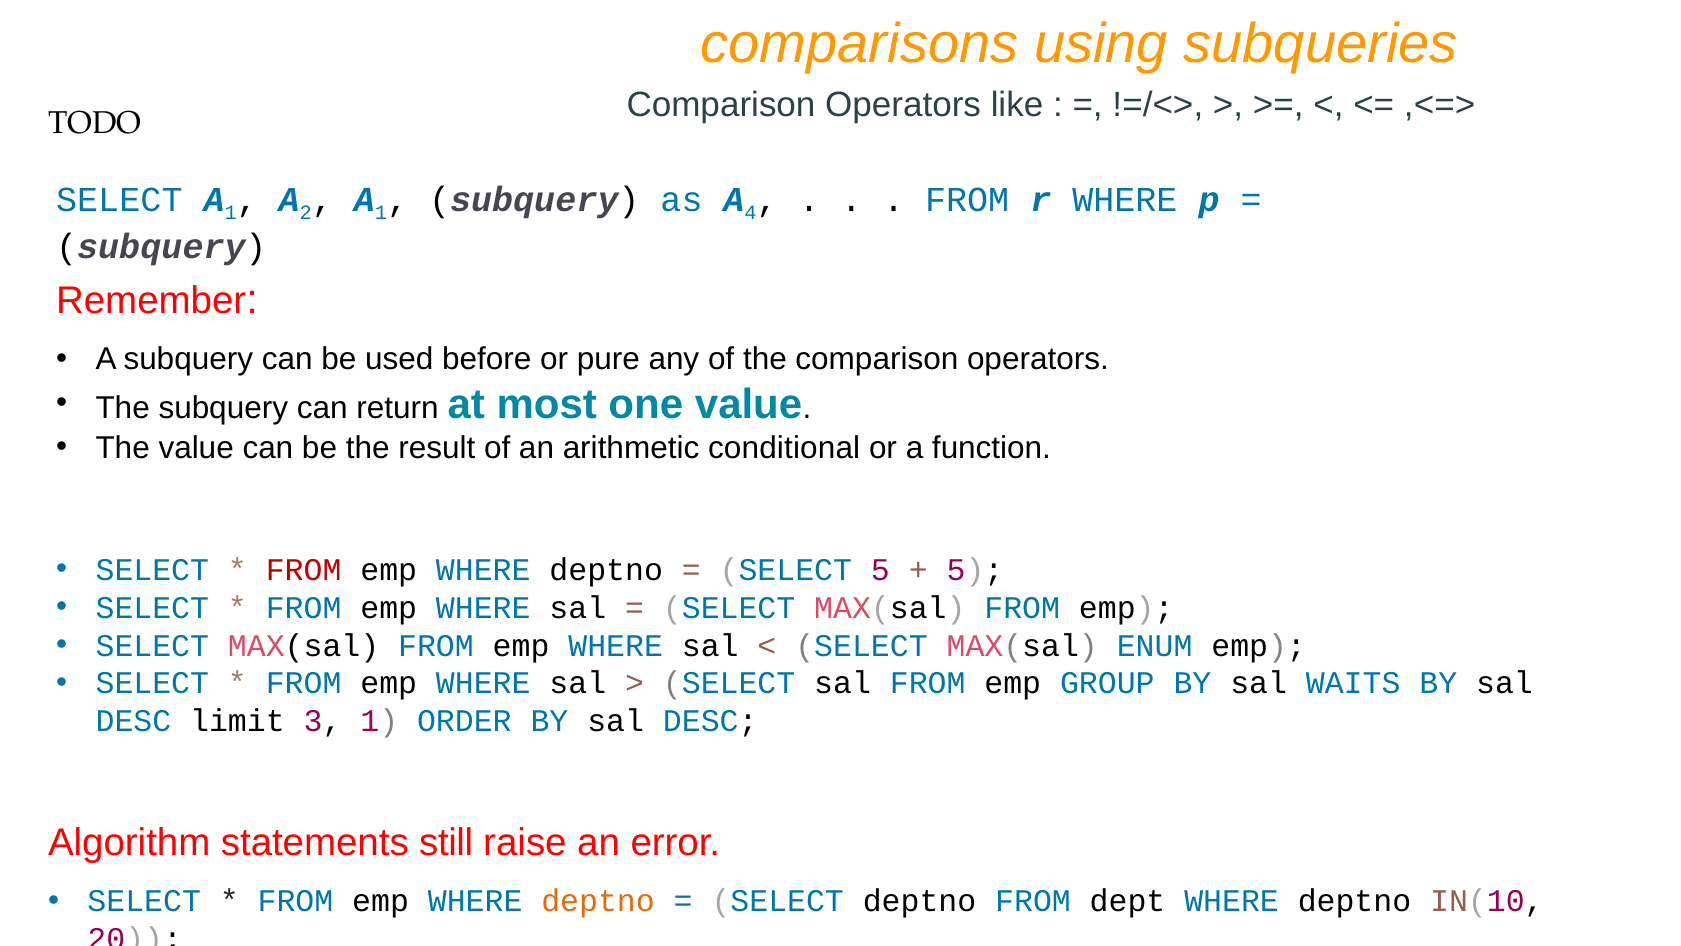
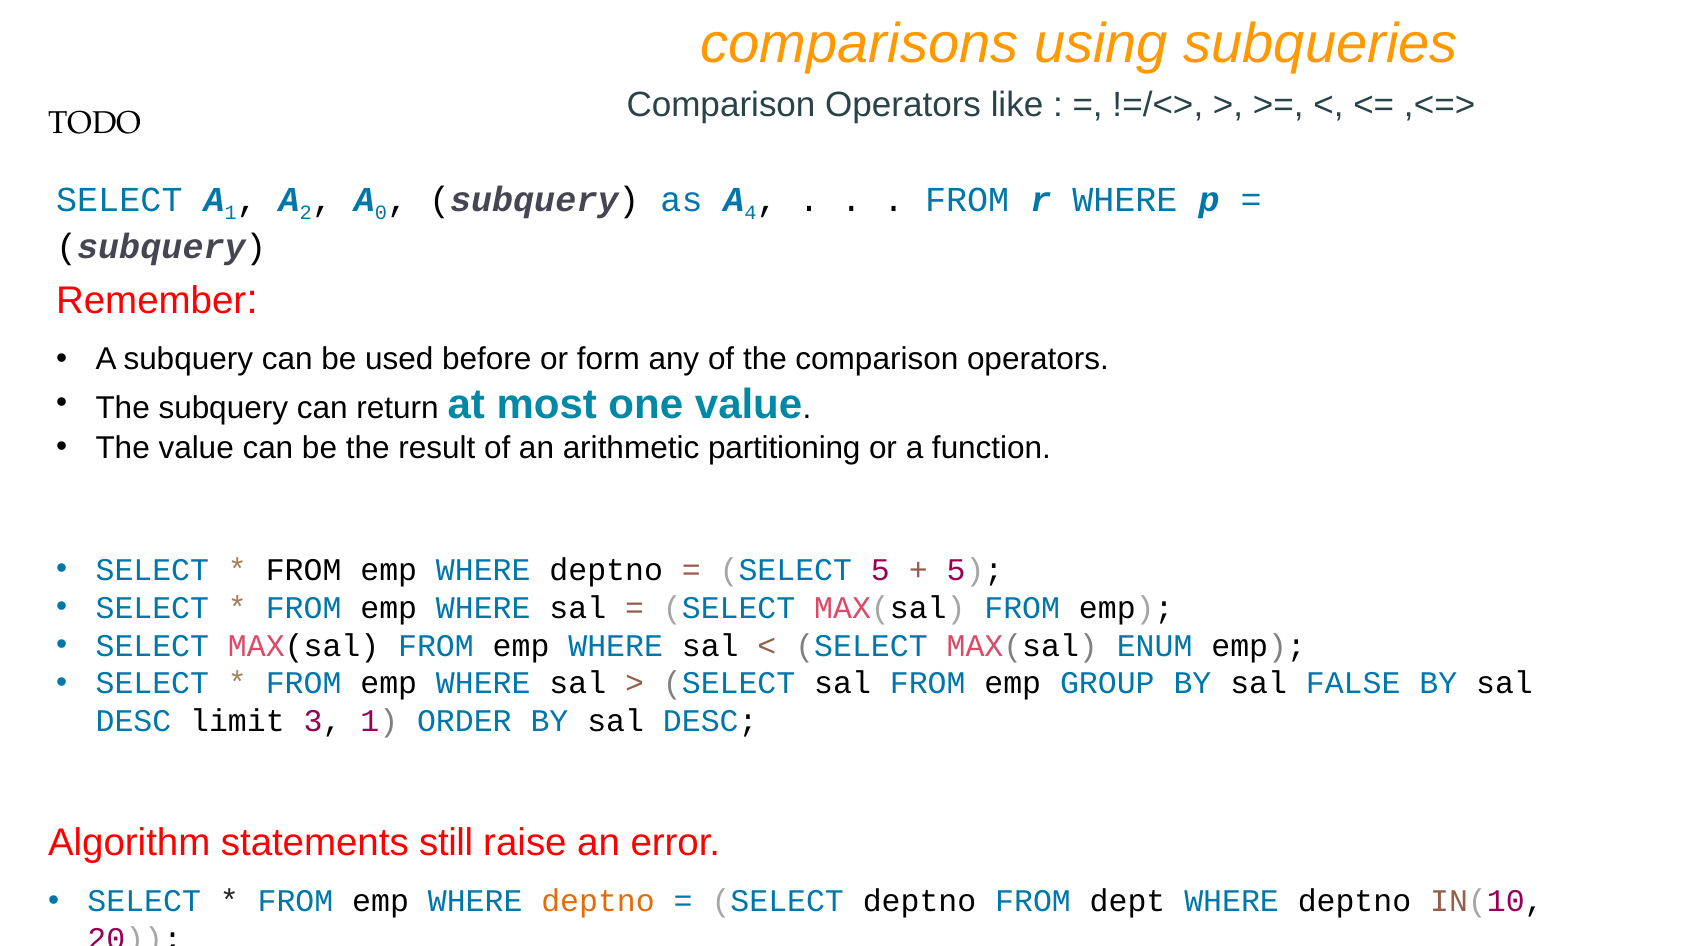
1: 1 -> 0 (381, 213)
pure: pure -> form (608, 359)
conditional: conditional -> partitioning (784, 448)
FROM colour: red -> black (304, 570)
WAITS: WAITS -> FALSE (1353, 683)
